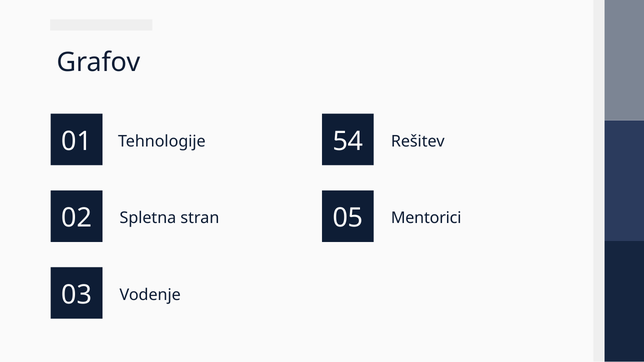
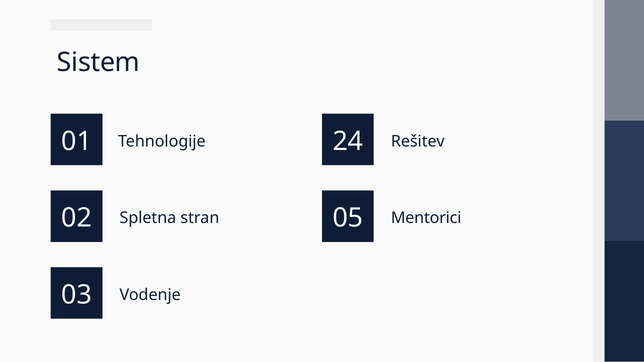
Grafov: Grafov -> Sistem (98, 62)
54: 54 -> 24 (348, 141)
